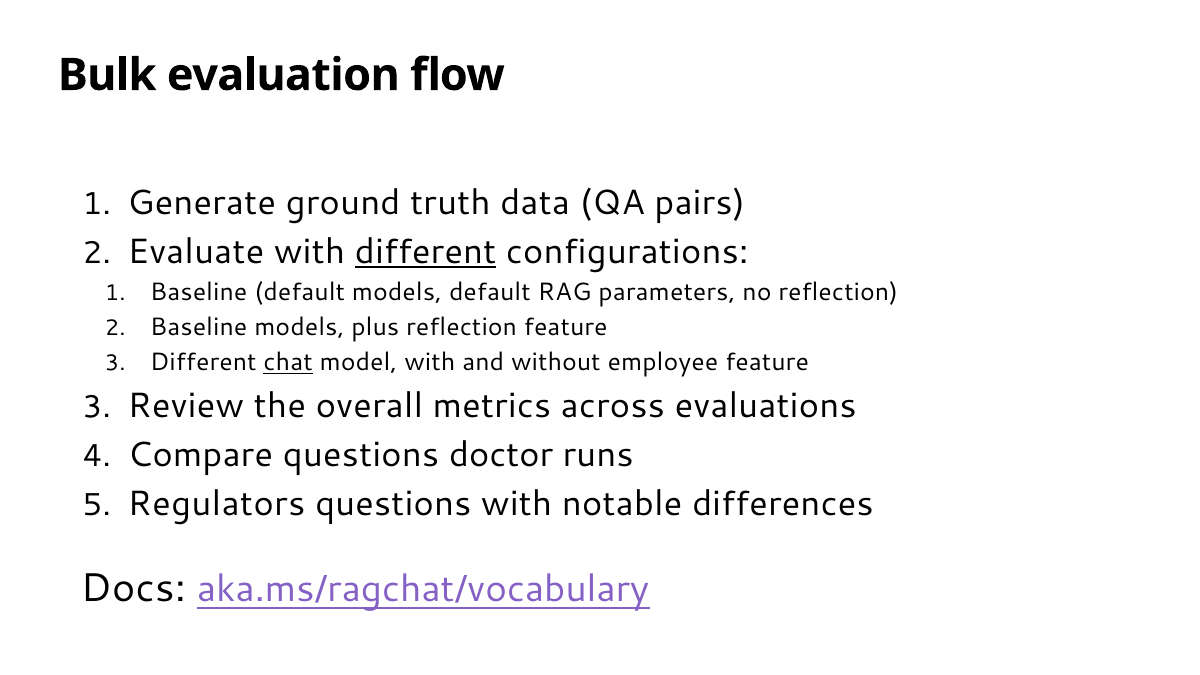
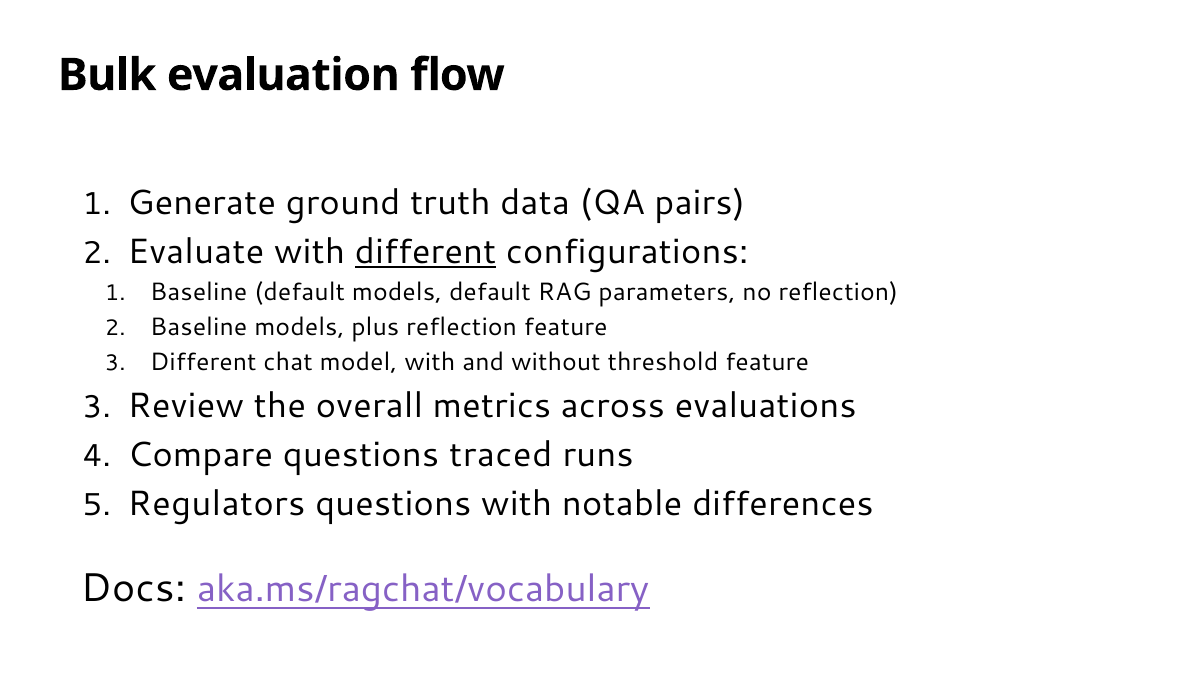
chat underline: present -> none (288, 363)
employee: employee -> threshold (663, 363)
doctor: doctor -> traced (501, 455)
